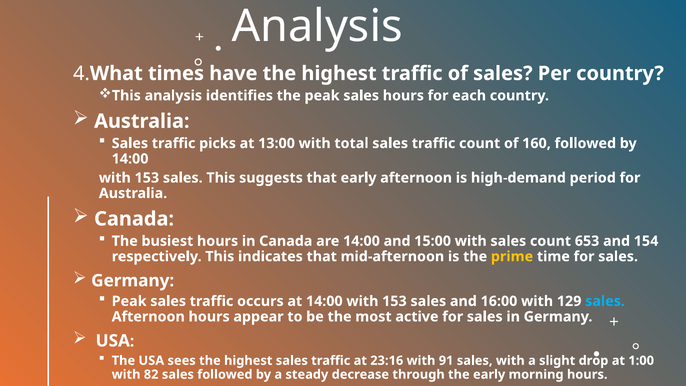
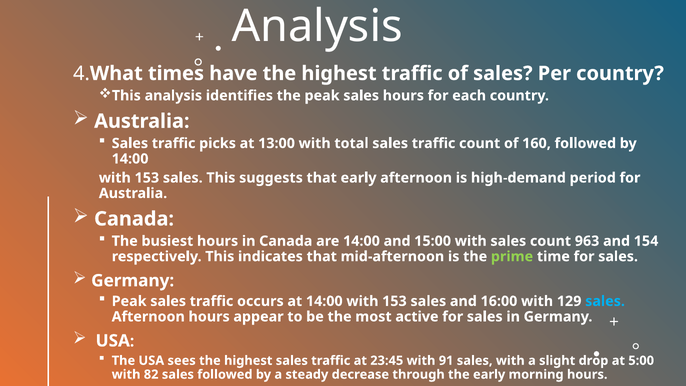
653: 653 -> 963 (587, 241)
prime colour: yellow -> light green (512, 256)
23:16: 23:16 -> 23:45 (387, 360)
1:00: 1:00 -> 5:00 (641, 360)
